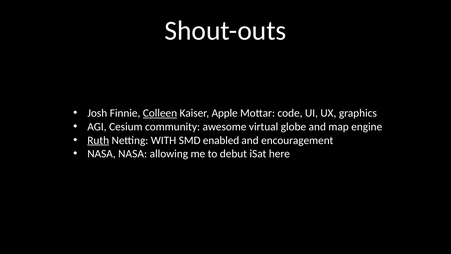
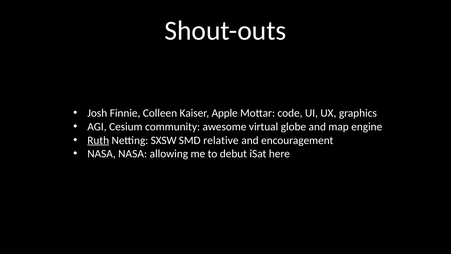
Colleen underline: present -> none (160, 113)
WITH: WITH -> SXSW (164, 140)
enabled: enabled -> relative (221, 140)
